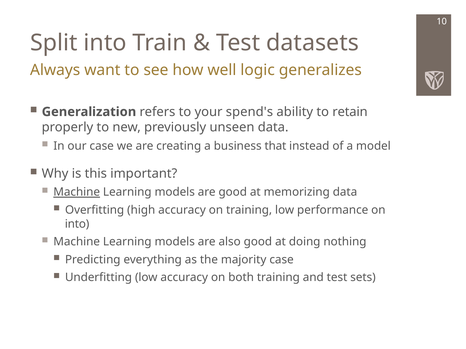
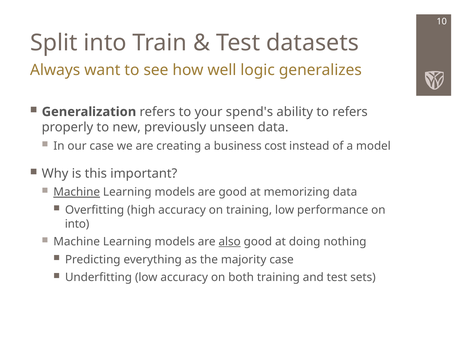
to retain: retain -> refers (350, 112)
that: that -> cost (275, 146)
also underline: none -> present (230, 242)
